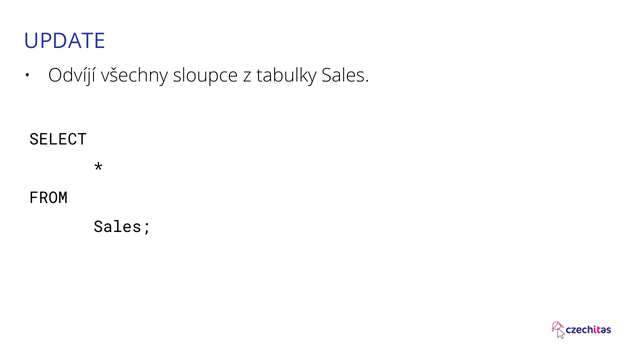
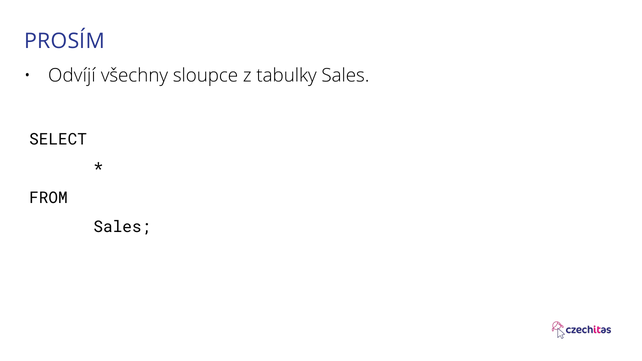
UPDATE: UPDATE -> PROSÍM (65, 41)
